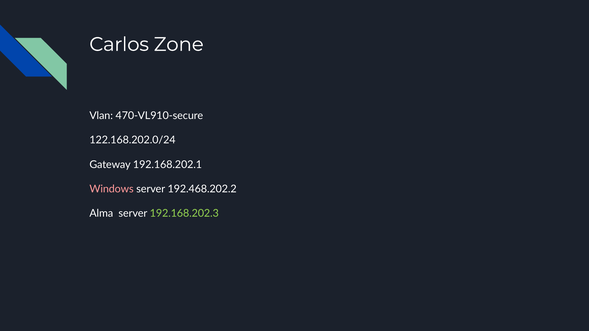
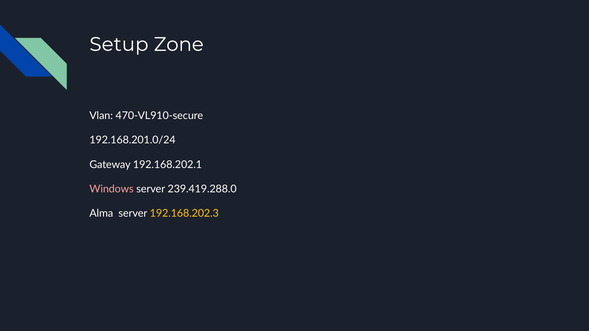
Carlos: Carlos -> Setup (119, 44)
122.168.202.0/24: 122.168.202.0/24 -> 192.168.201.0/24 (132, 140)
192.468.202.2: 192.468.202.2 -> 239.419.288.0 (202, 189)
192.168.202.3 colour: light green -> yellow (184, 214)
